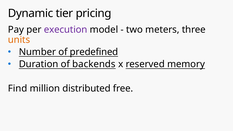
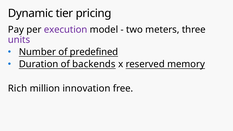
units colour: orange -> purple (19, 40)
Find: Find -> Rich (18, 89)
distributed: distributed -> innovation (86, 89)
